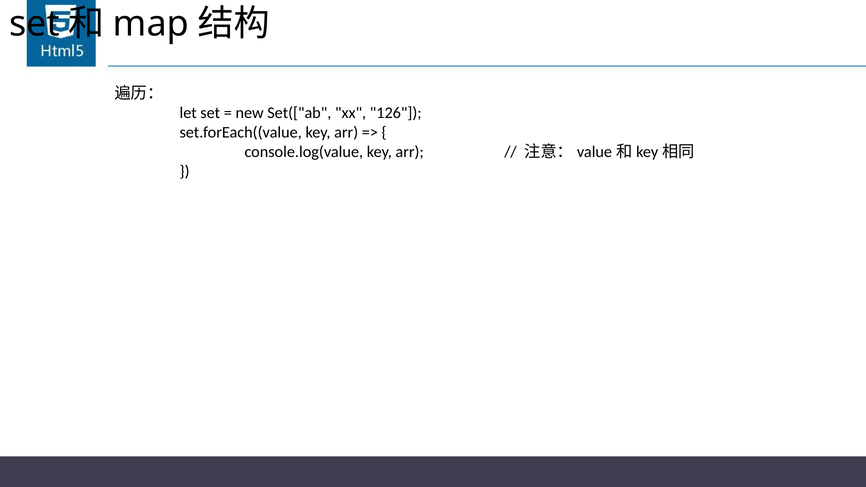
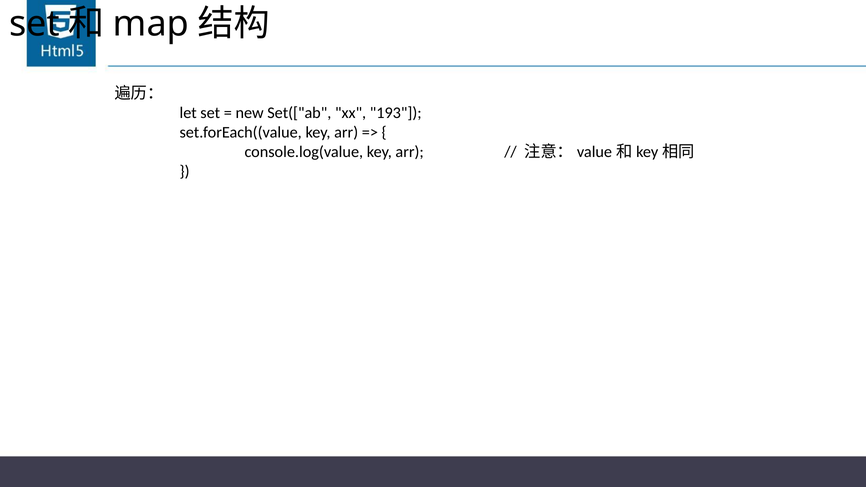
126: 126 -> 193 (396, 113)
